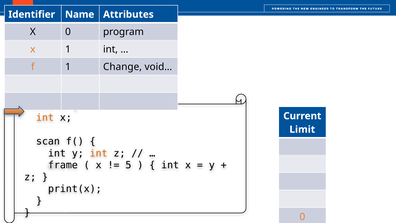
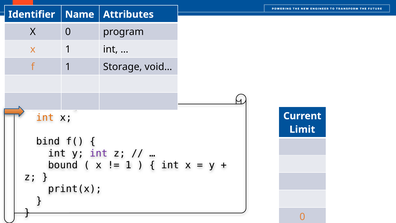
Change: Change -> Storage (123, 67)
scan: scan -> bind (48, 141)
int colour: orange -> purple (99, 153)
frame: frame -> bound (63, 165)
5: 5 -> 1 (128, 165)
